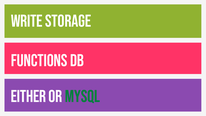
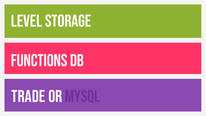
Write: Write -> Level (27, 21)
EITHER: EITHER -> TRADE (28, 96)
MySQL colour: green -> purple (82, 96)
